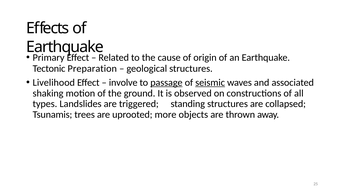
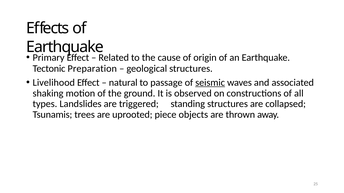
involve: involve -> natural (123, 83)
passage underline: present -> none (166, 83)
more: more -> piece (166, 115)
